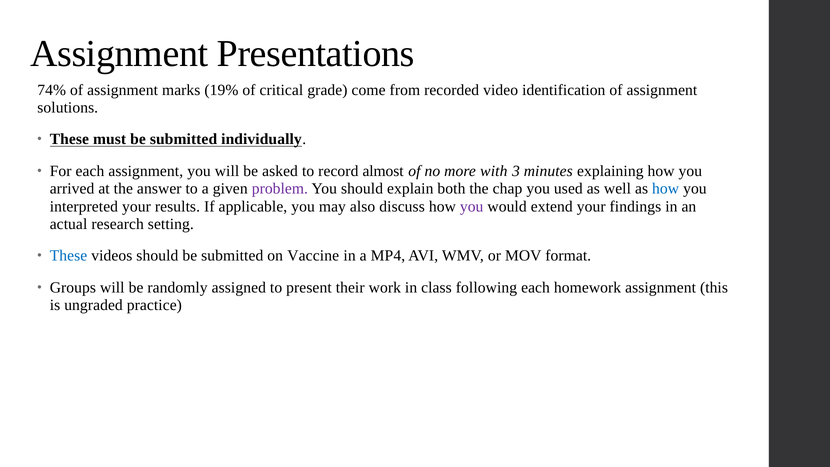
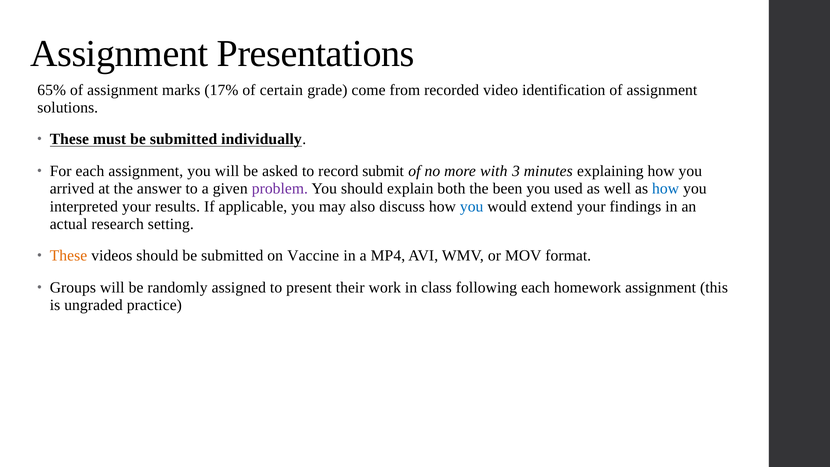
74%: 74% -> 65% (52, 90)
19%: 19% -> 17% (221, 90)
critical: critical -> certain (281, 90)
almost: almost -> submit (383, 171)
chap: chap -> been (508, 189)
you colour: purple -> blue (472, 206)
These colour: blue -> orange (68, 256)
